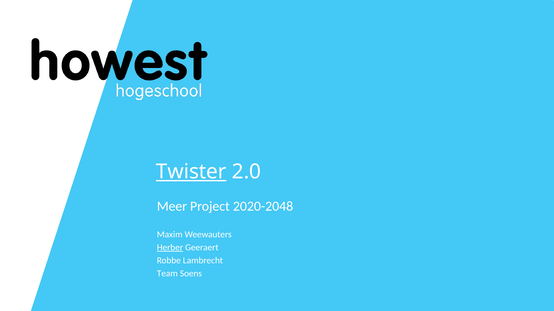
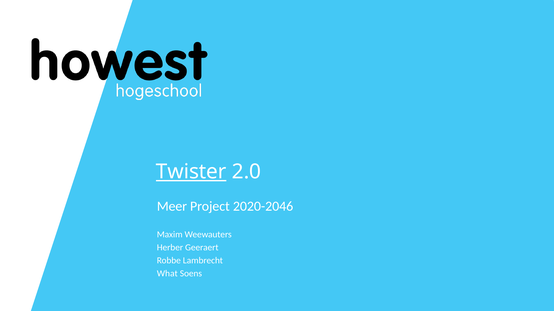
2020-2048: 2020-2048 -> 2020-2046 (263, 207)
Herber underline: present -> none (170, 248)
Team: Team -> What (167, 274)
